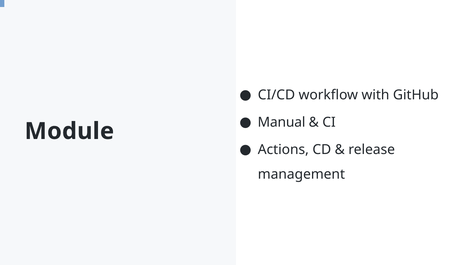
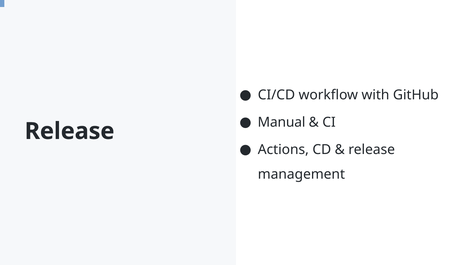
Module: Module -> Release (70, 131)
